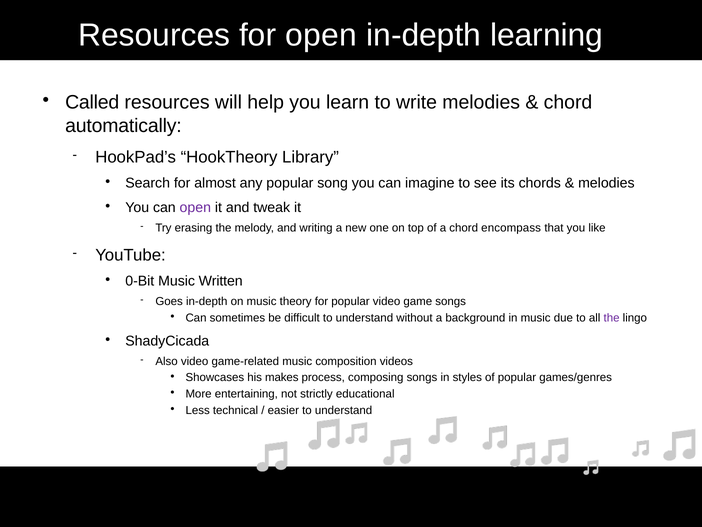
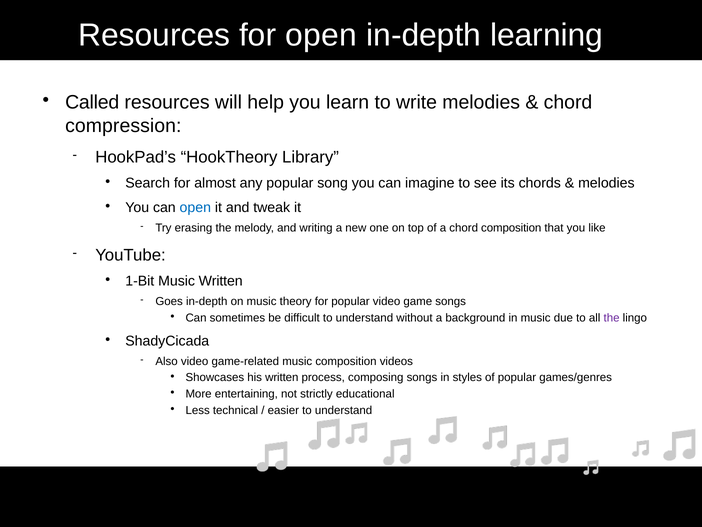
automatically: automatically -> compression (123, 126)
open colour: purple -> blue (195, 207)
chord encompass: encompass -> composition (511, 228)
0-Bit: 0-Bit -> 1-Bit (140, 281)
his makes: makes -> written (282, 377)
